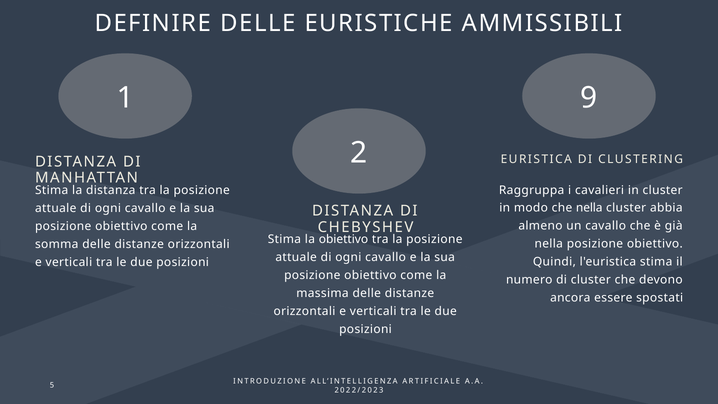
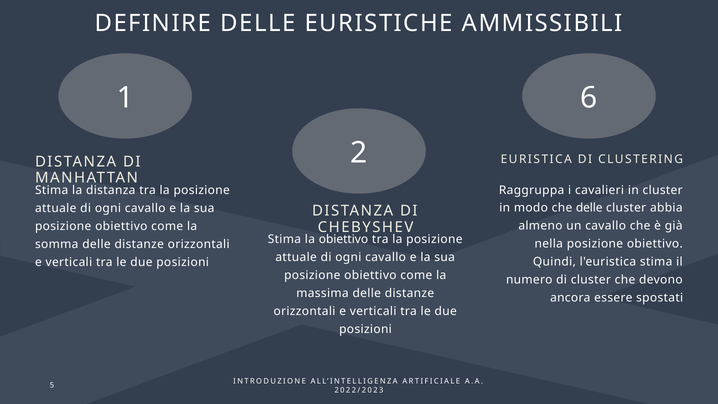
9: 9 -> 6 (589, 98)
che nella: nella -> delle (589, 208)
